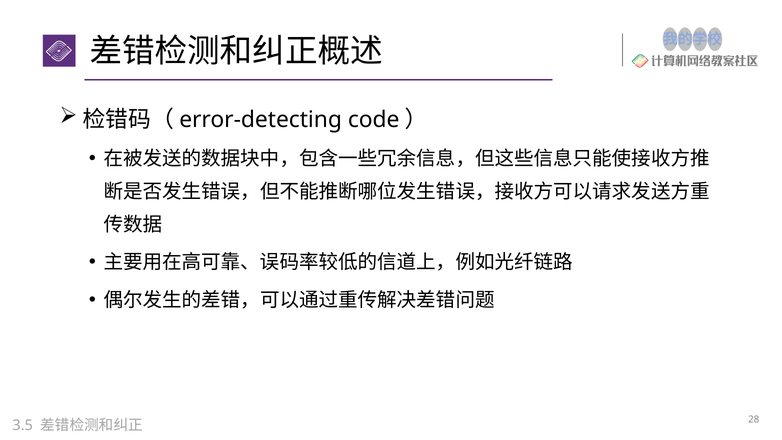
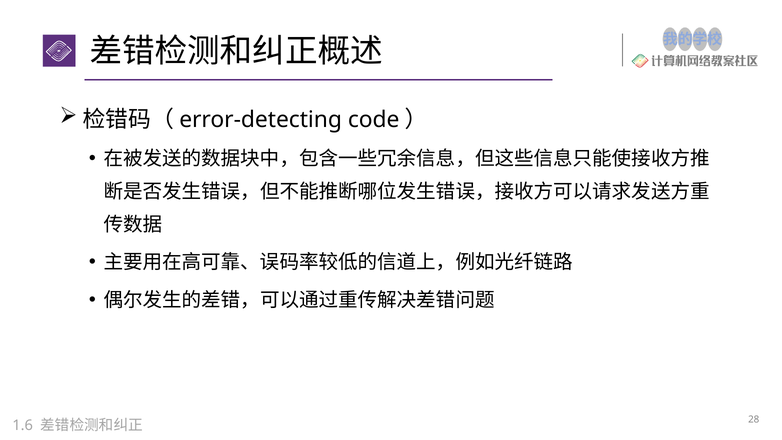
3.5: 3.5 -> 1.6 (23, 425)
